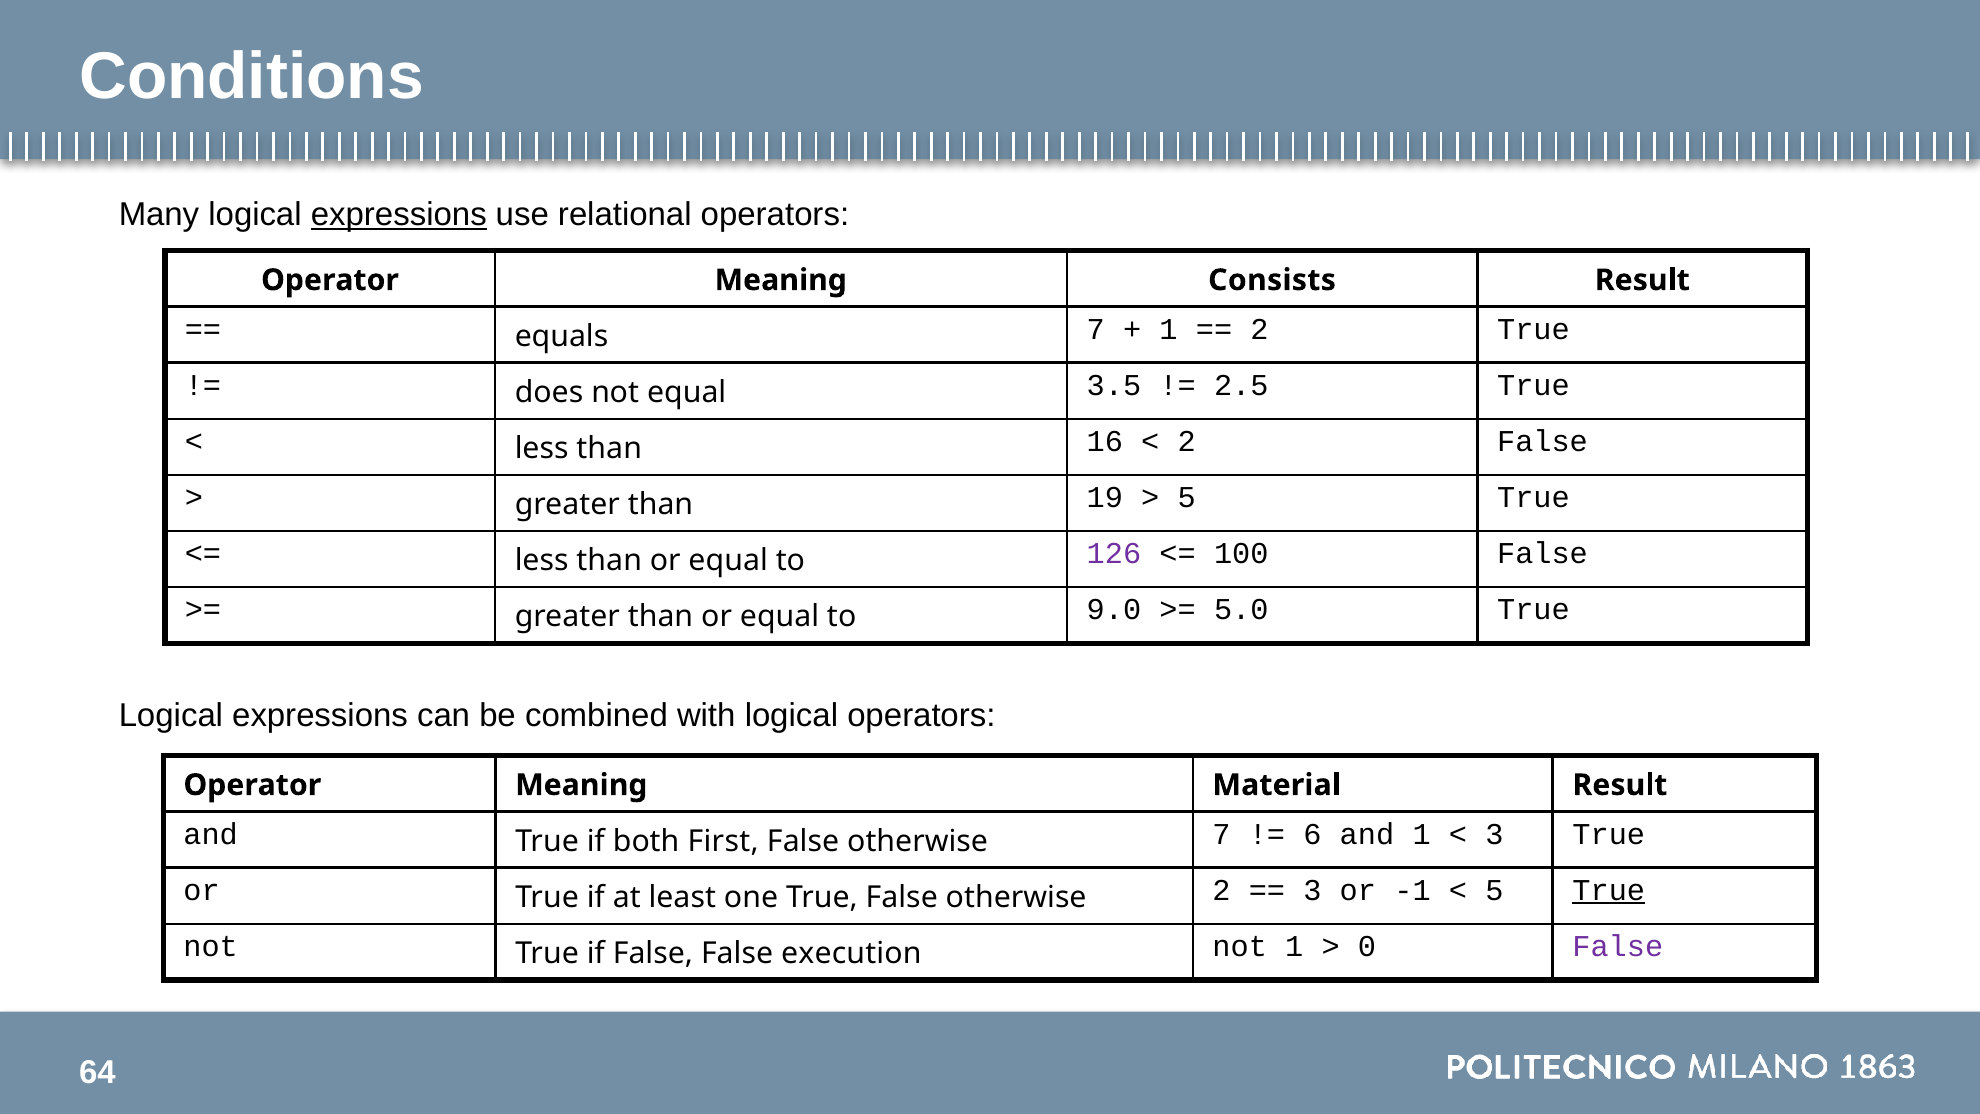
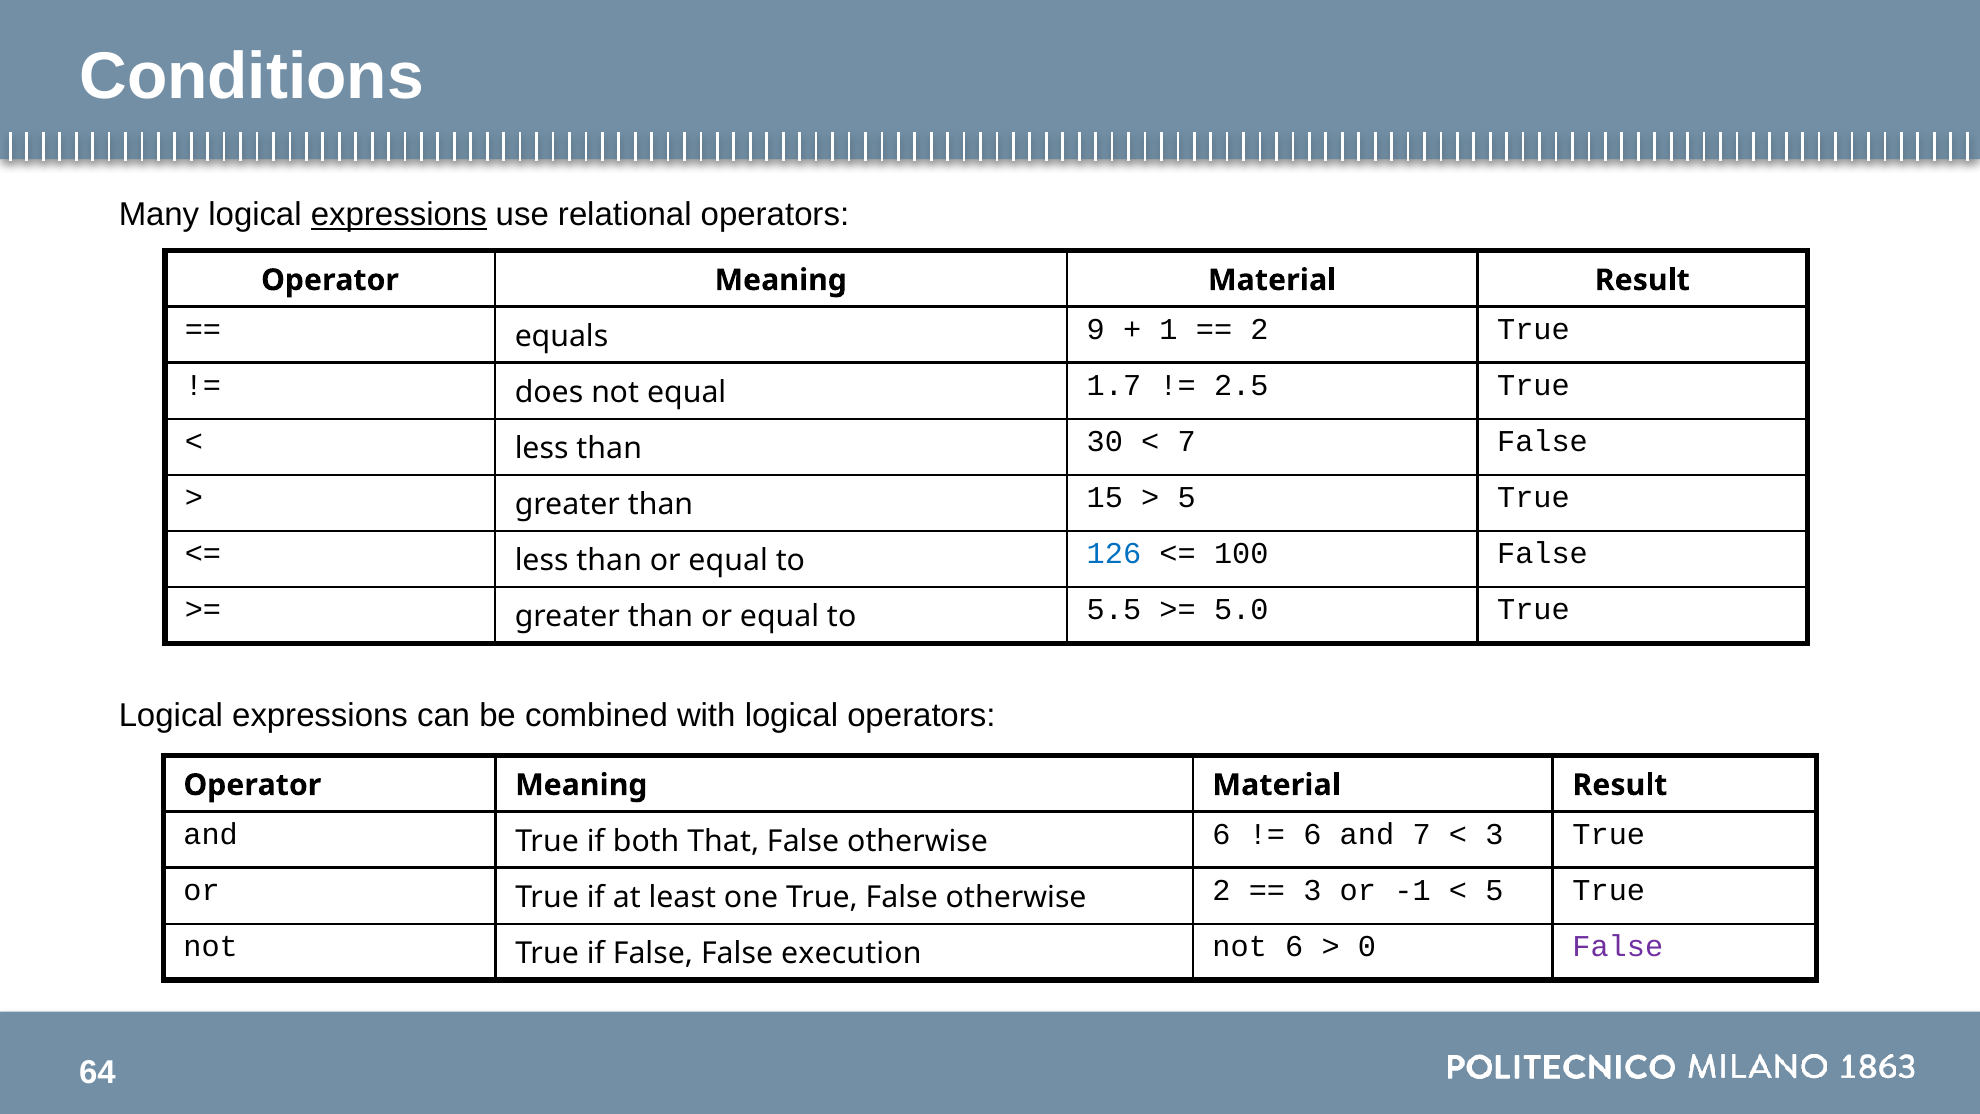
Consists: Consists -> Material (1272, 280)
equals 7: 7 -> 9 (1096, 329)
3.5: 3.5 -> 1.7 (1114, 385)
16: 16 -> 30 (1105, 442)
2: 2 -> 7 (1187, 442)
19: 19 -> 15 (1105, 498)
126 colour: purple -> blue (1114, 554)
9.0: 9.0 -> 5.5 (1114, 610)
First: First -> That (723, 841)
otherwise 7: 7 -> 6 (1222, 834)
and 1: 1 -> 7 (1422, 834)
True underline: present -> none (1609, 890)
not 1: 1 -> 6 (1294, 946)
